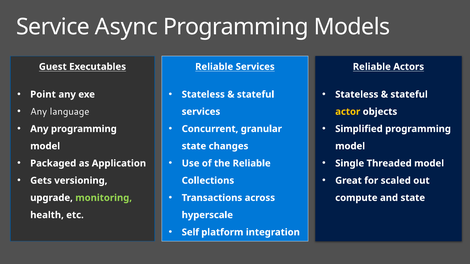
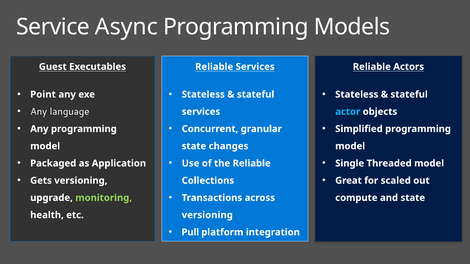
actor colour: yellow -> light blue (348, 112)
hyperscale: hyperscale -> versioning (207, 215)
Self: Self -> Pull (190, 233)
